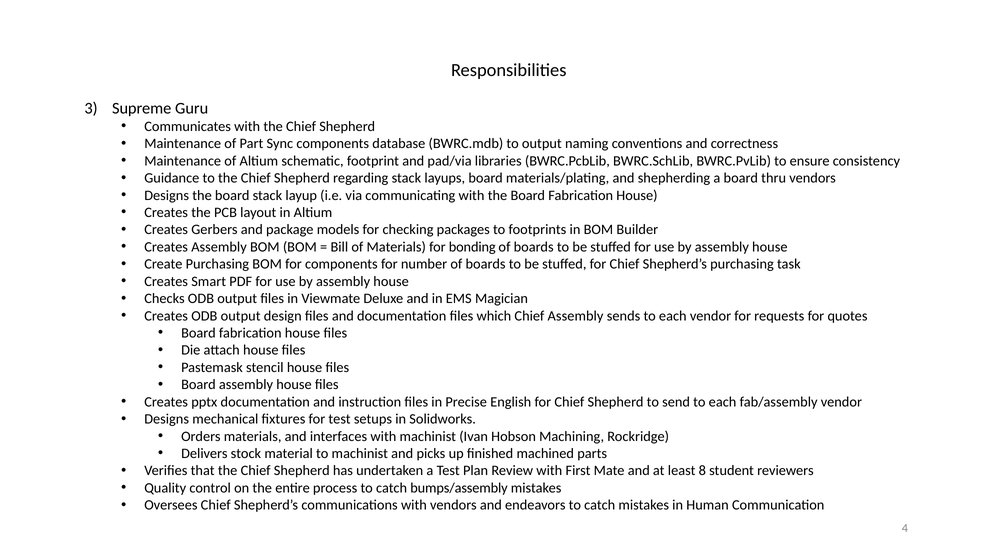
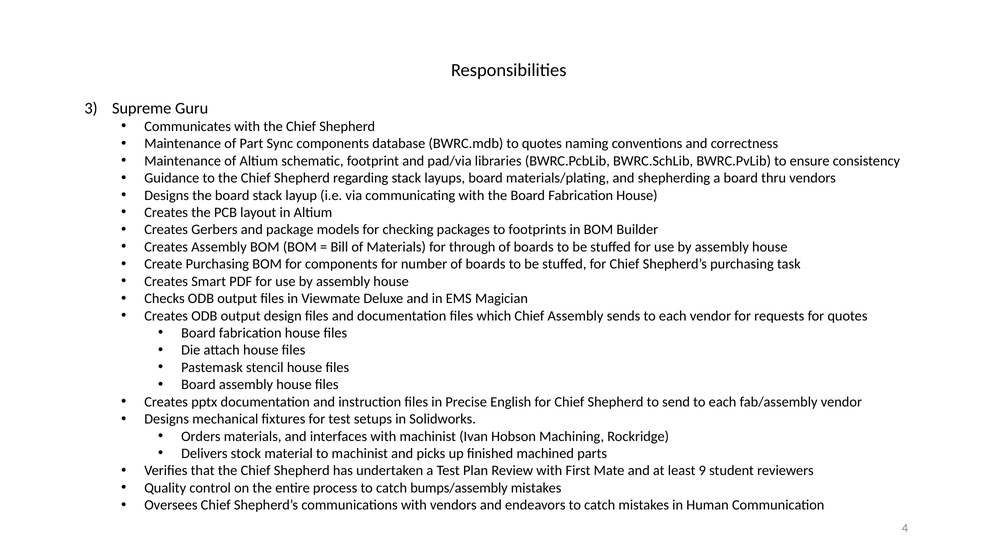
to output: output -> quotes (542, 144)
bonding: bonding -> through (472, 247)
8: 8 -> 9 (702, 471)
